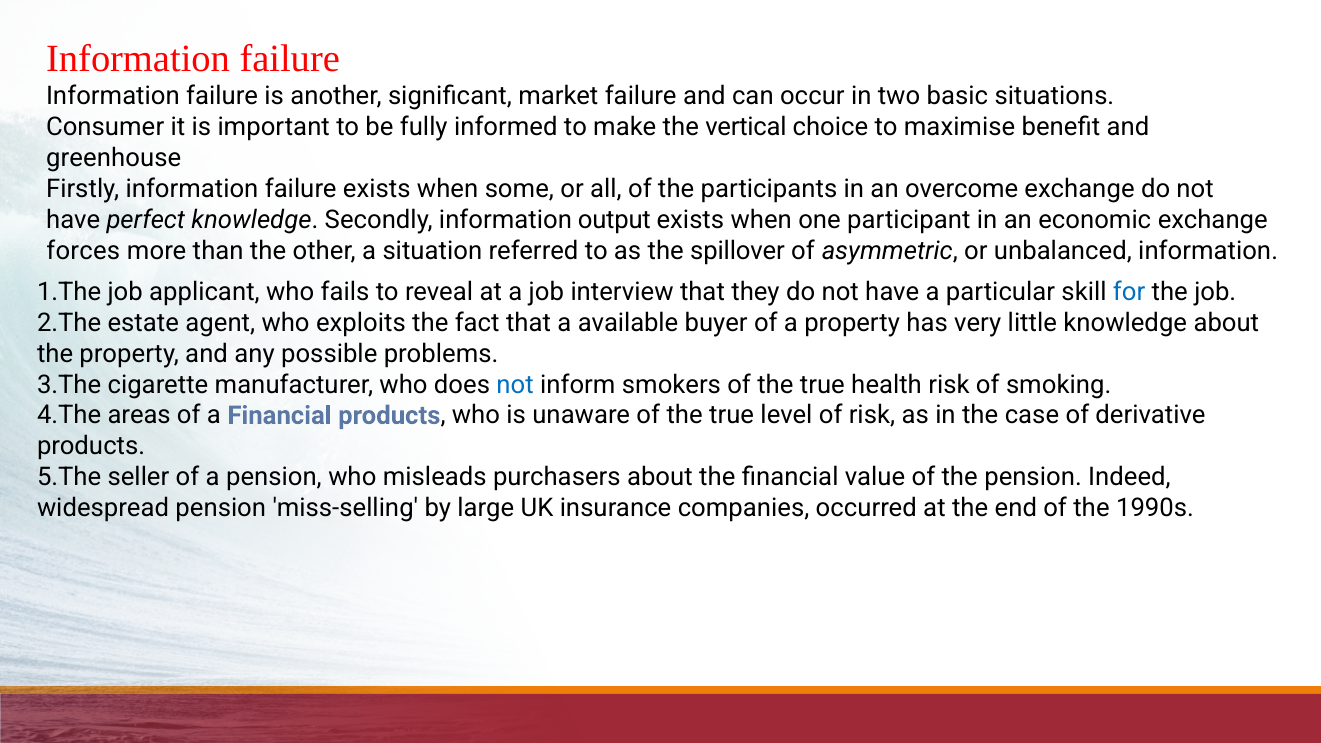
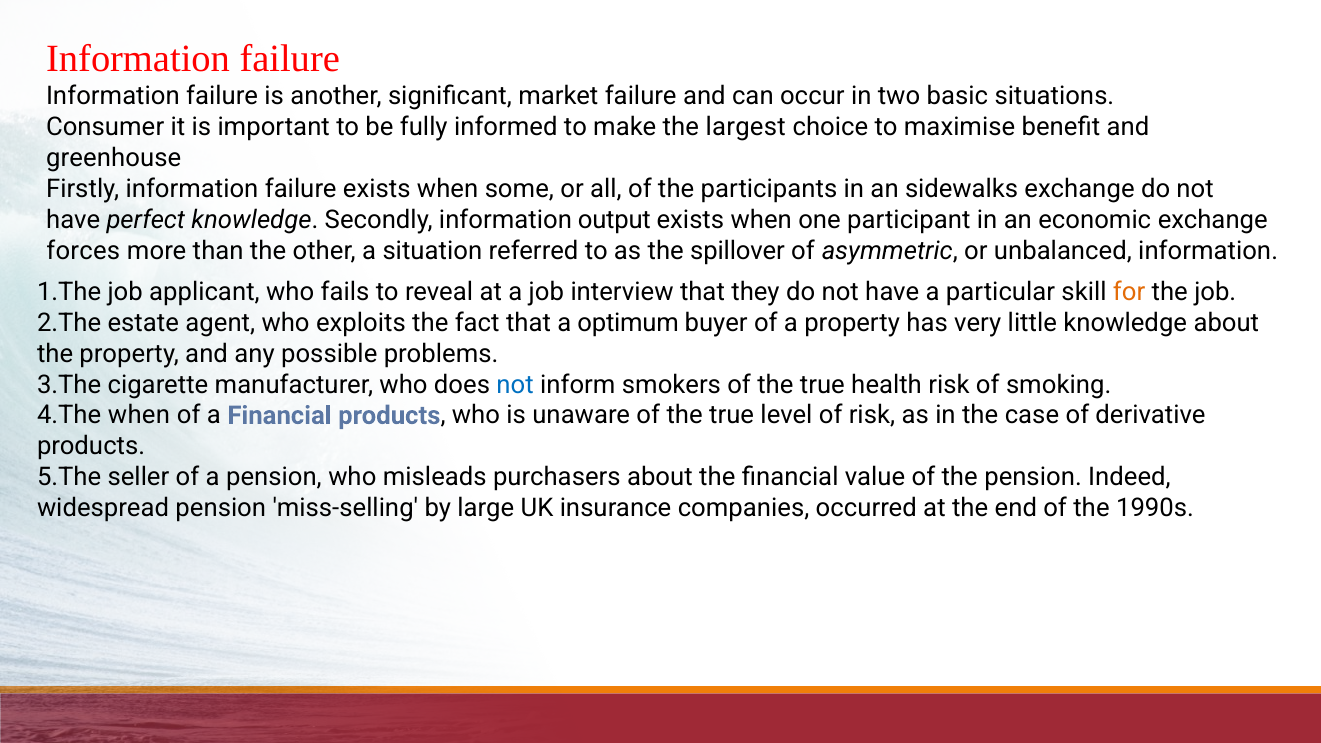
vertical: vertical -> largest (746, 127)
overcome: overcome -> sidewalks (962, 189)
for colour: blue -> orange (1129, 292)
available: available -> optimum (628, 323)
areas: areas -> when (139, 415)
